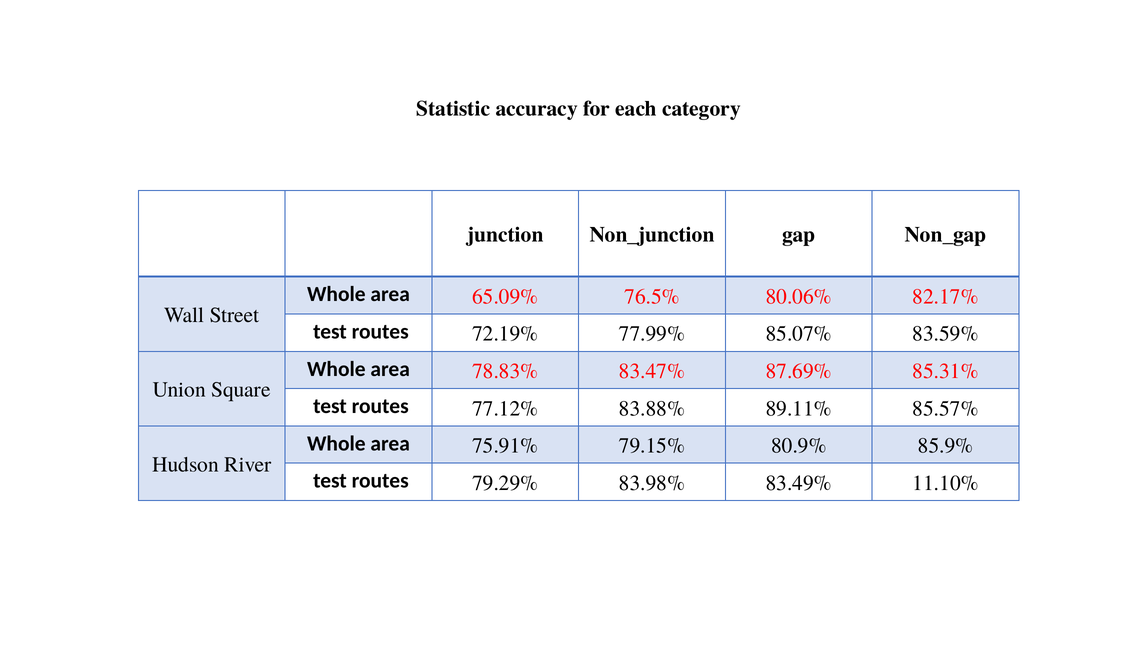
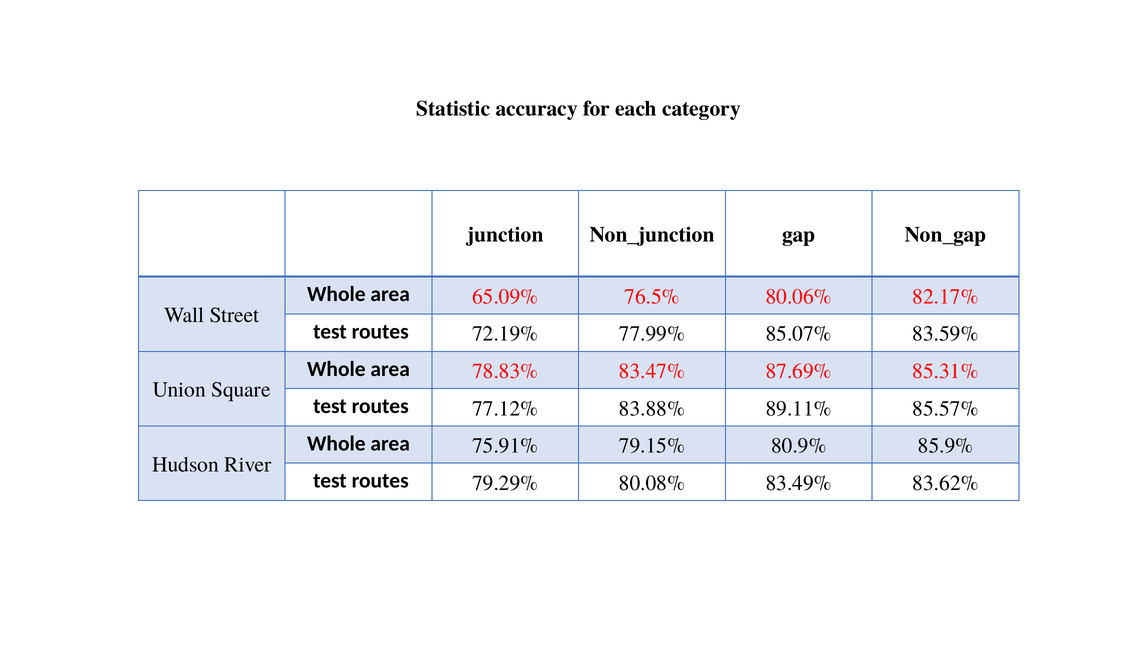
83.98%: 83.98% -> 80.08% (652, 483)
11.10%: 11.10% -> 83.62% (946, 483)
